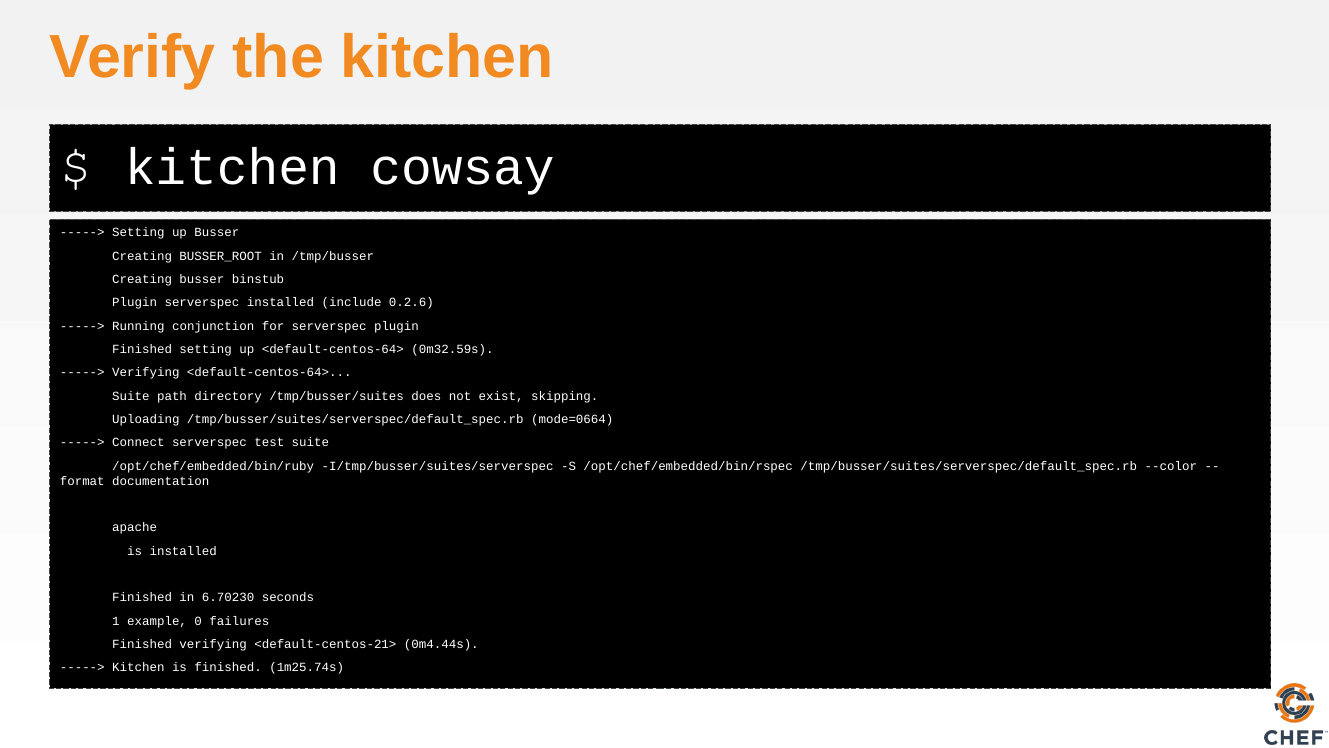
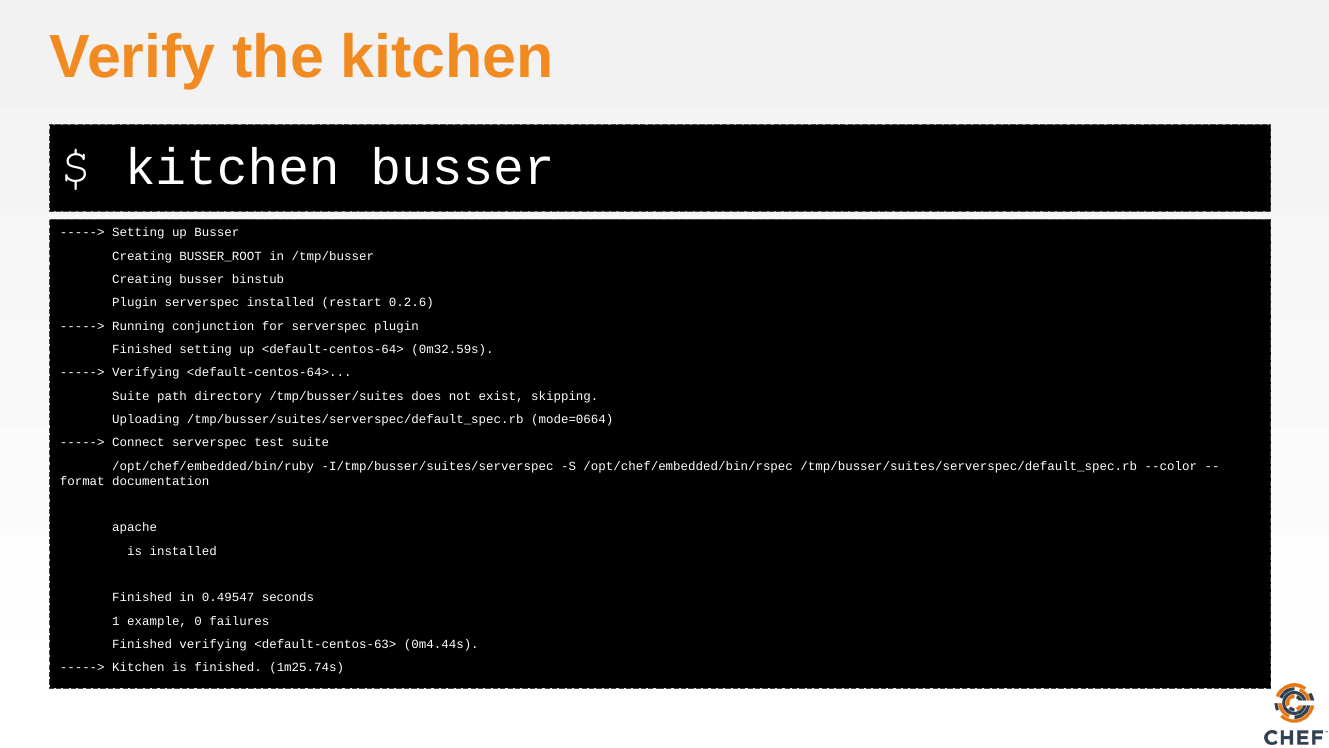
kitchen cowsay: cowsay -> busser (463, 168)
include: include -> restart (352, 303)
6.70230: 6.70230 -> 0.49547 (228, 597)
<default-centos-21>: <default-centos-21> -> <default-centos-63> (325, 644)
